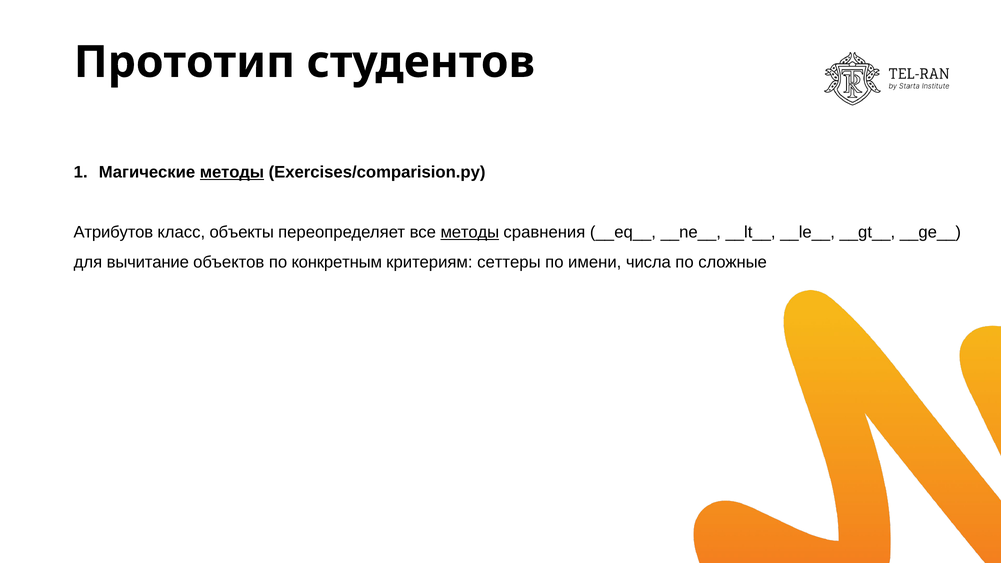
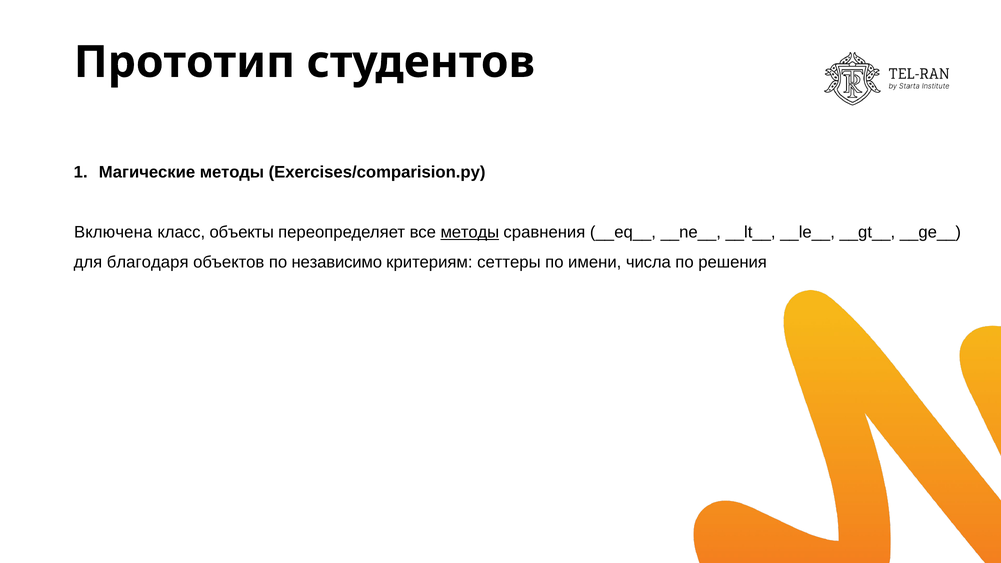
методы underline: present -> none (232, 172)
Атрибутов: Атрибутов -> Включена (113, 232)
вычитание: вычитание -> благодаря (148, 262)
конкретным: конкретным -> независимо (337, 262)
сложные: сложные -> решения (733, 262)
